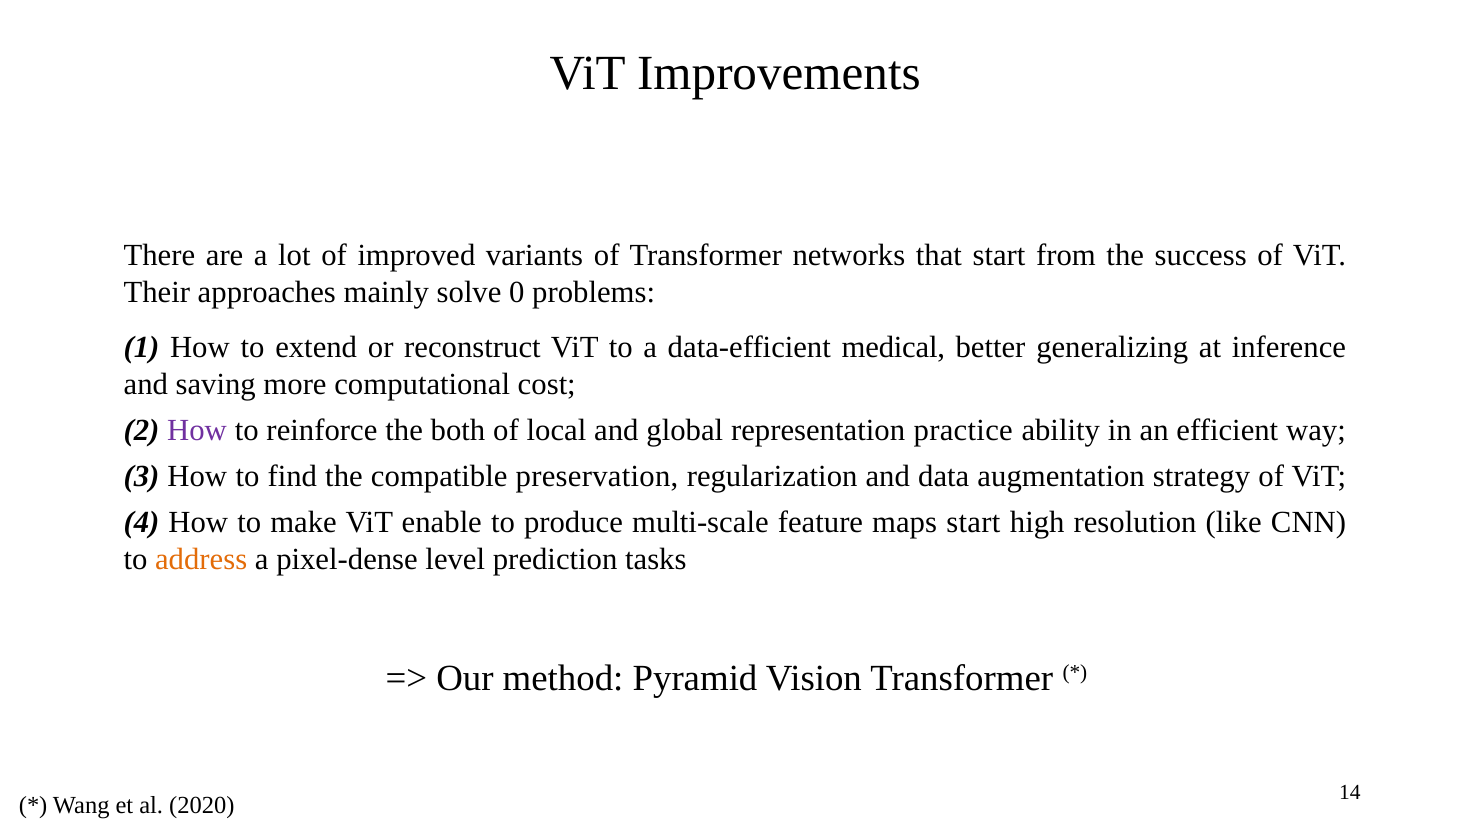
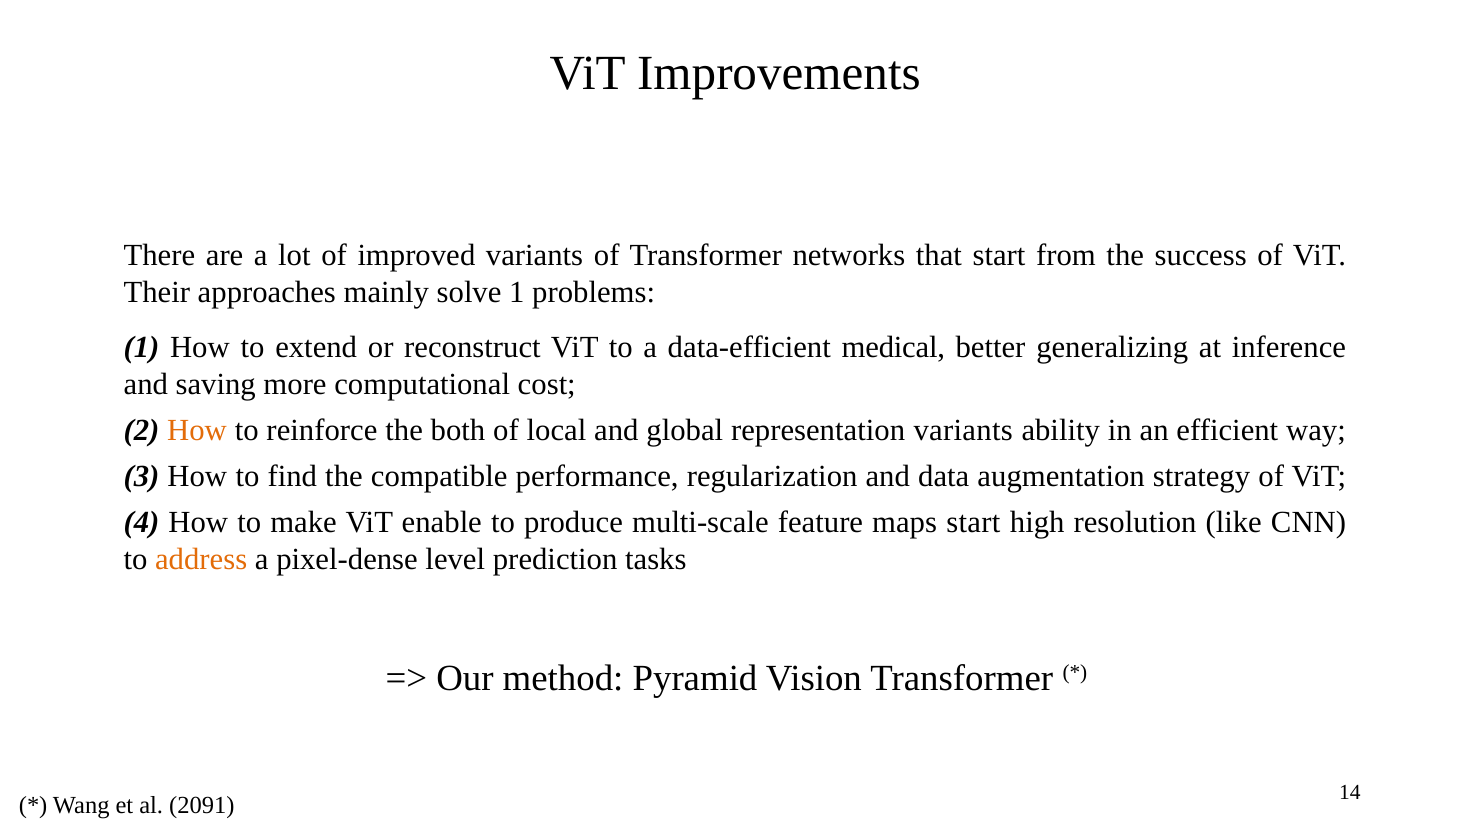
solve 0: 0 -> 1 (517, 292)
How colour: purple -> orange (197, 430)
representation practice: practice -> variants (963, 430)
preservation: preservation -> performance (597, 476)
2020: 2020 -> 2091 (202, 805)
